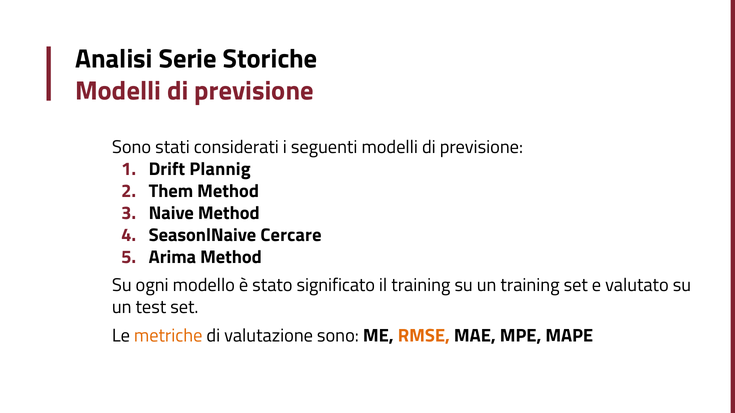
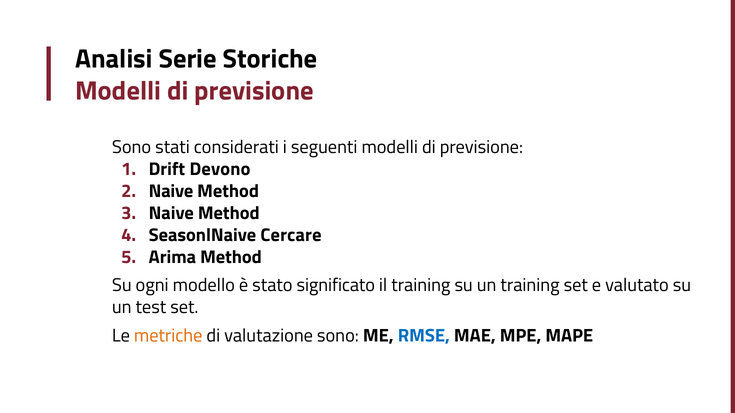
Plannig: Plannig -> Devono (220, 169)
Them: Them -> Naive (171, 191)
RMSE colour: orange -> blue (424, 336)
